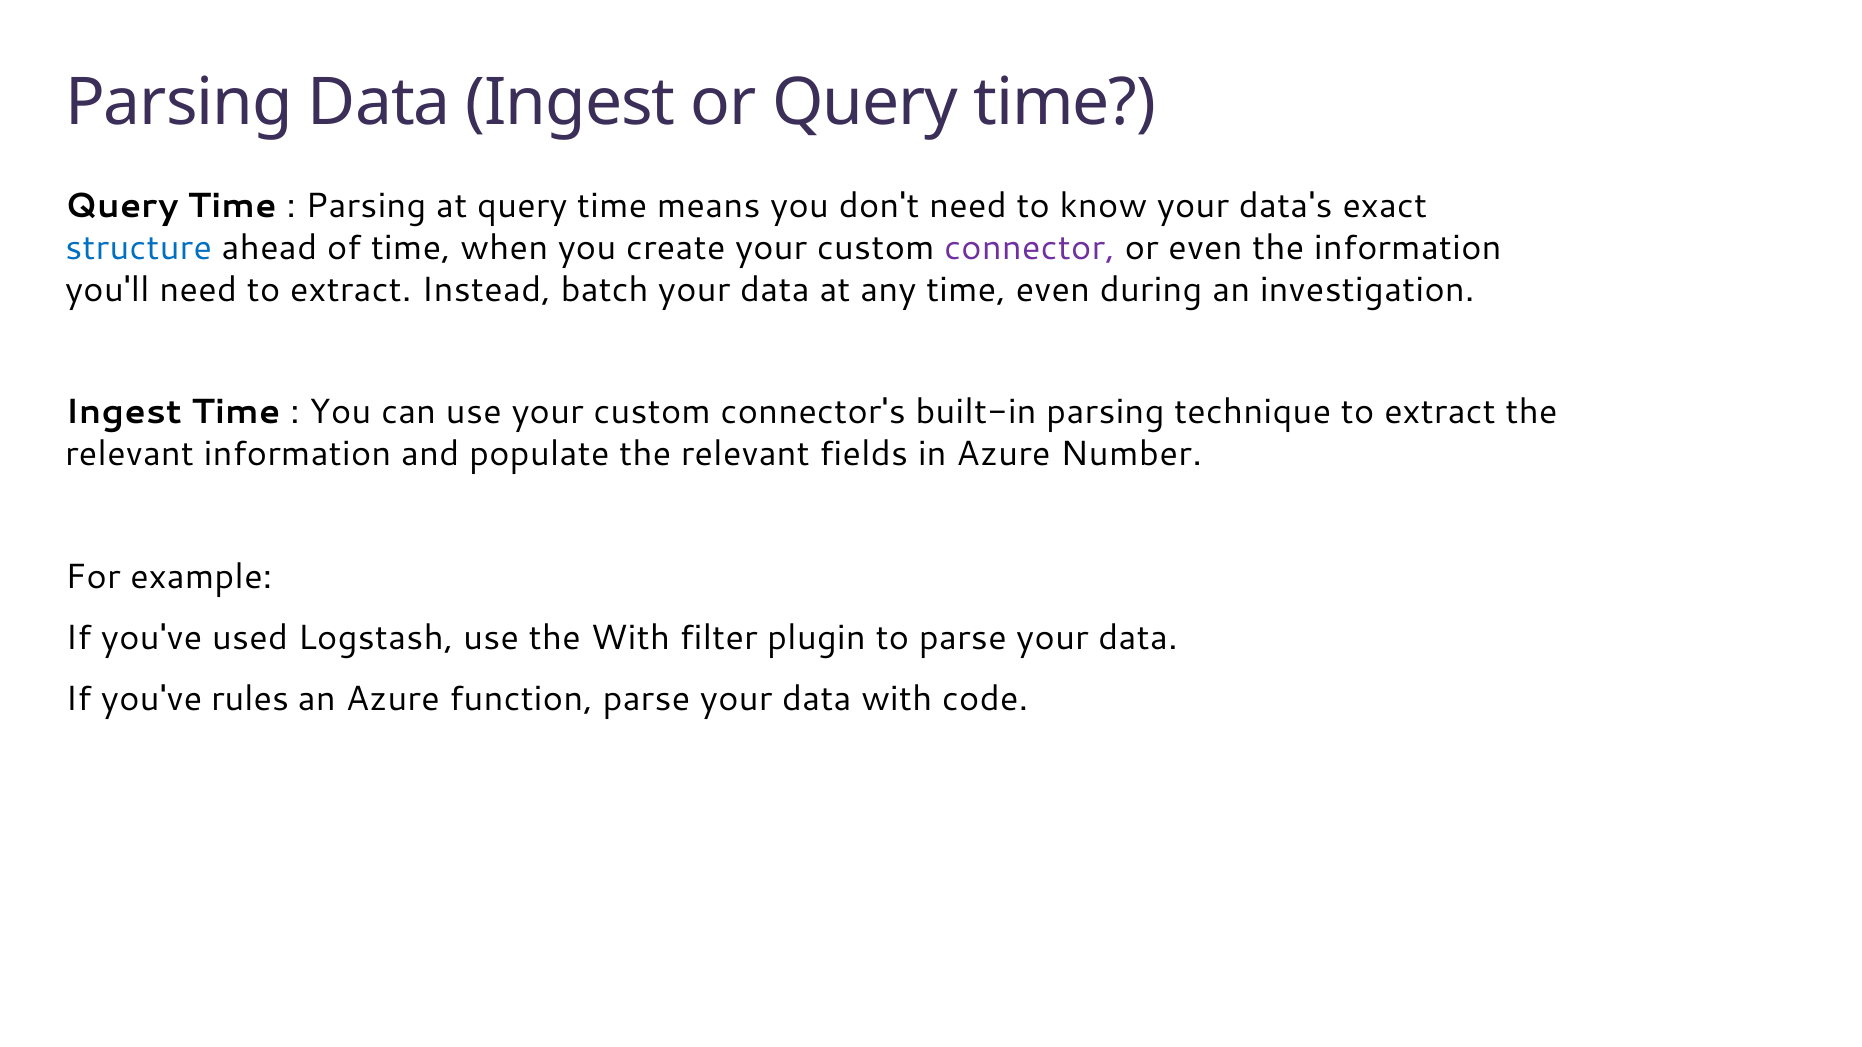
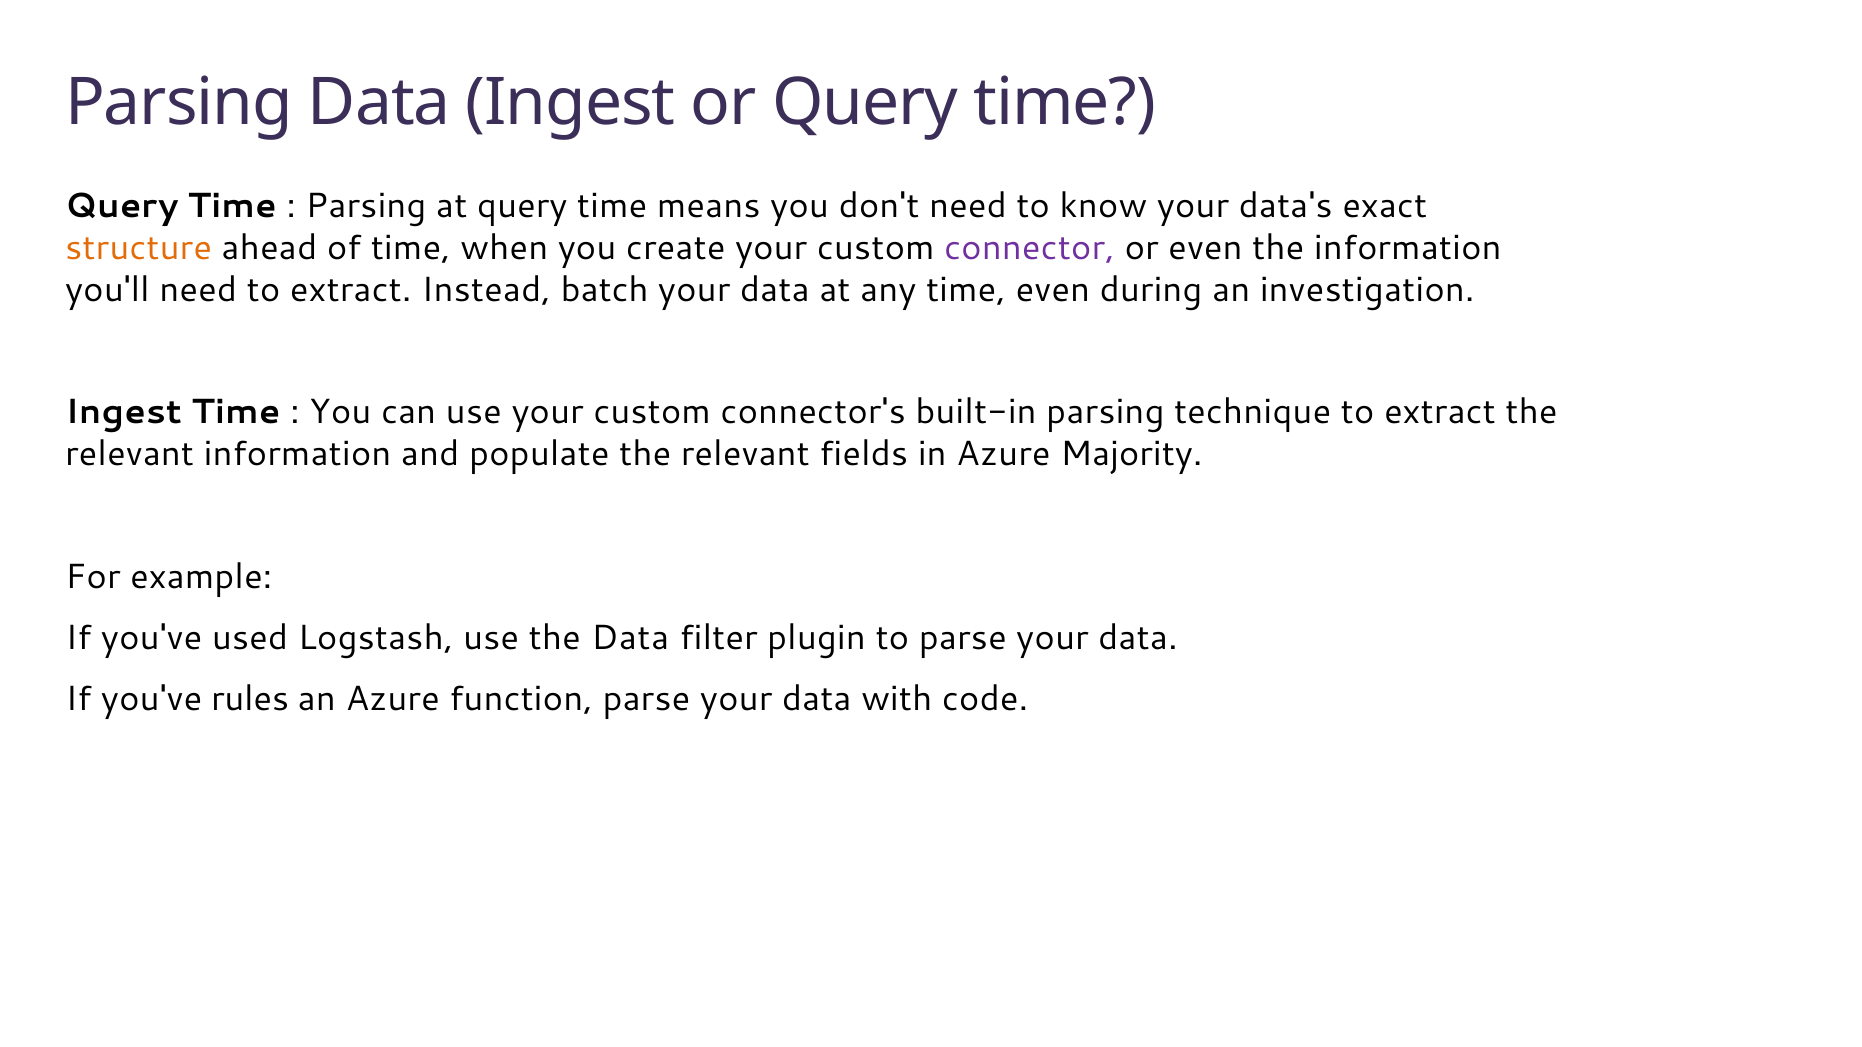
structure colour: blue -> orange (139, 248)
Number: Number -> Majority (1131, 454)
the With: With -> Data (630, 638)
